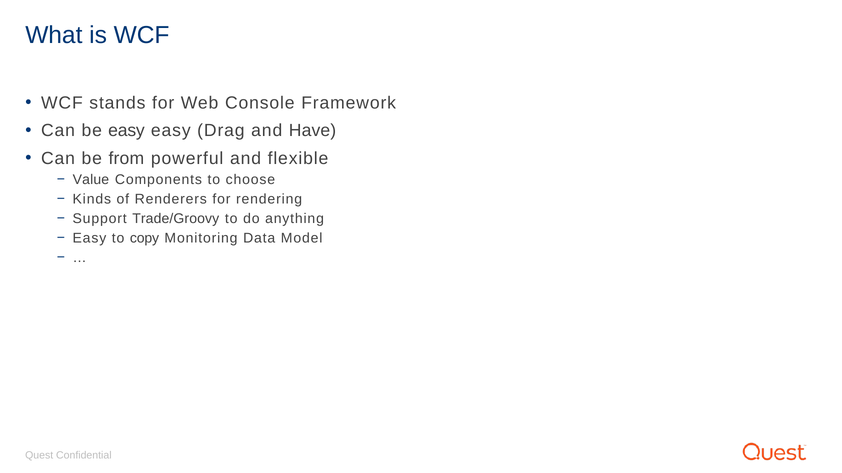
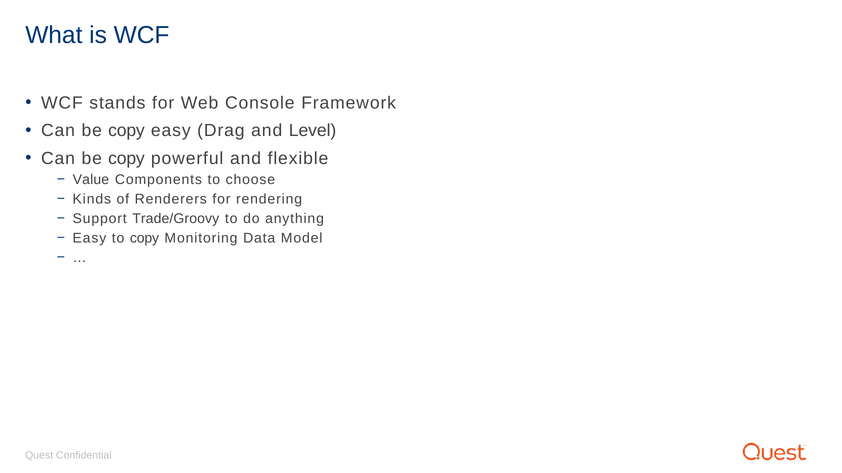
easy: easy -> copy (127, 131)
Have: Have -> Level (313, 131)
from: from -> copy (127, 158)
